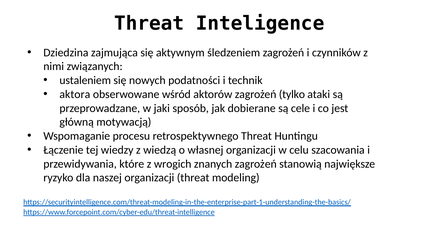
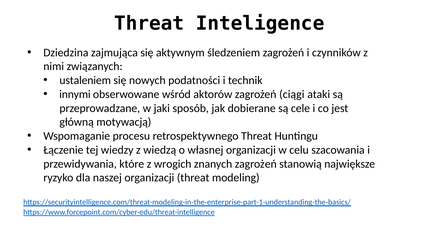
aktora: aktora -> innymi (75, 94)
tylko: tylko -> ciągi (292, 94)
